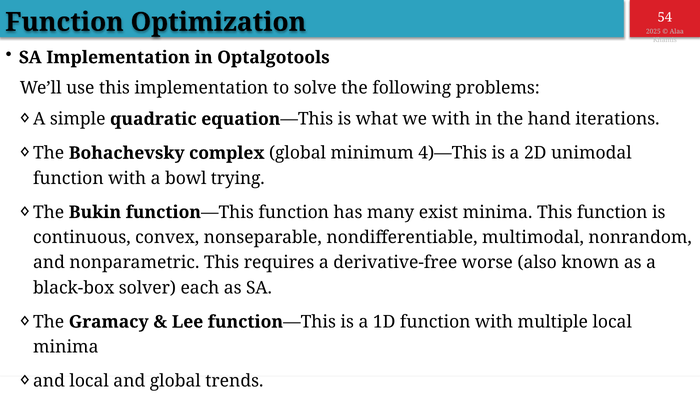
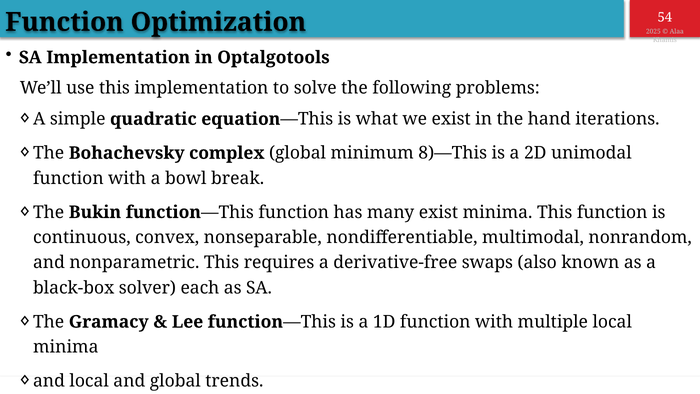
we with: with -> exist (451, 119)
4)—This: 4)—This -> 8)—This (453, 153)
trying: trying -> break (238, 178)
worse: worse -> swaps (487, 263)
